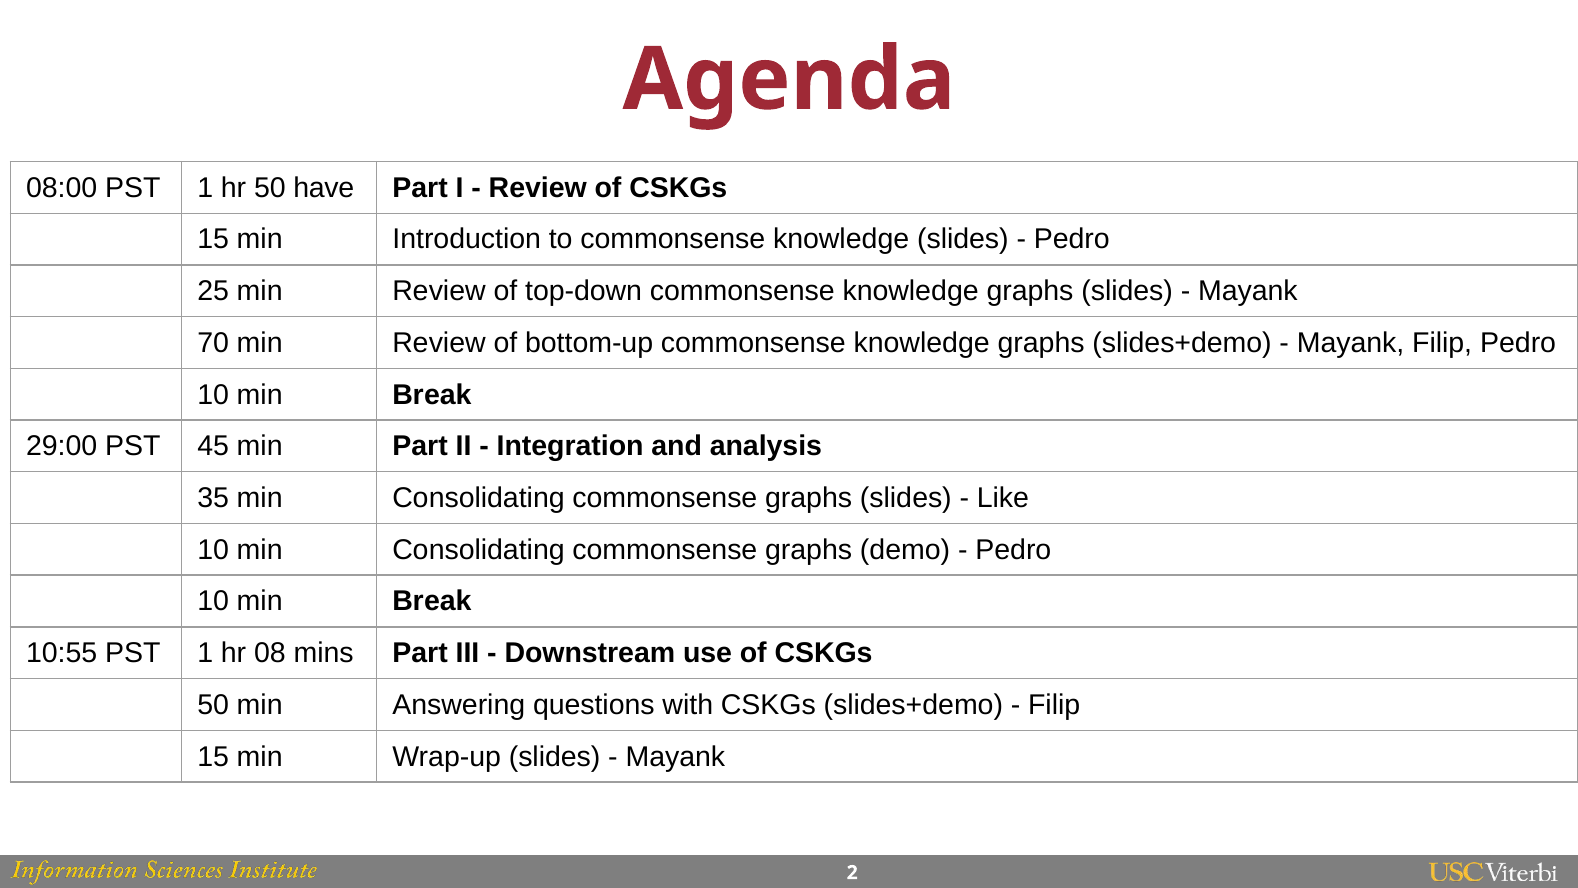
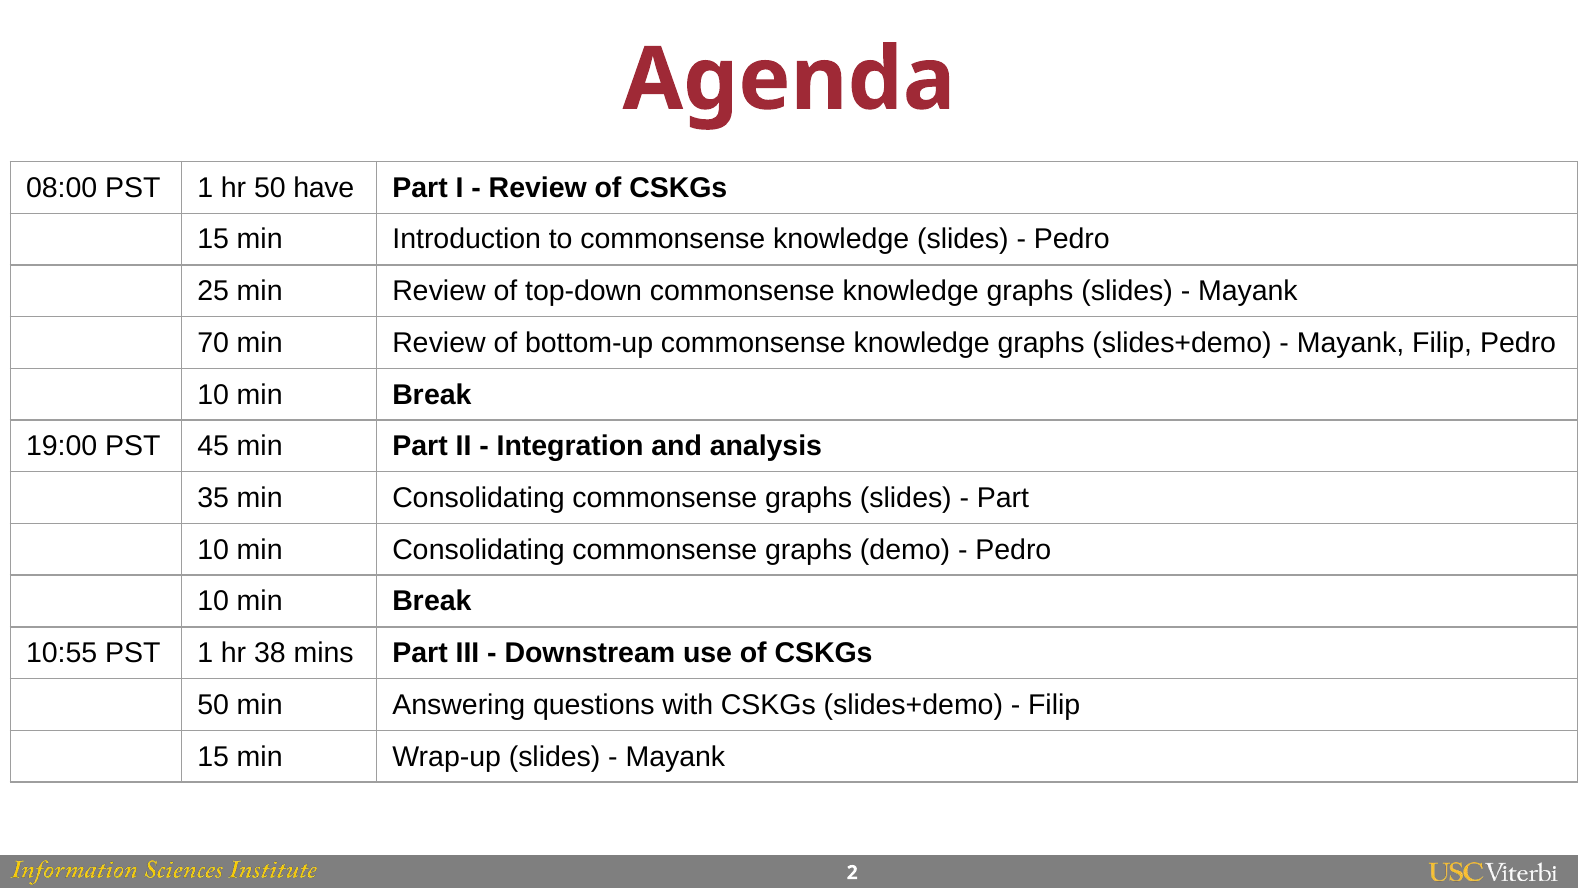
29:00: 29:00 -> 19:00 (62, 446)
Like: Like -> Part (1003, 498)
08: 08 -> 38 (270, 653)
